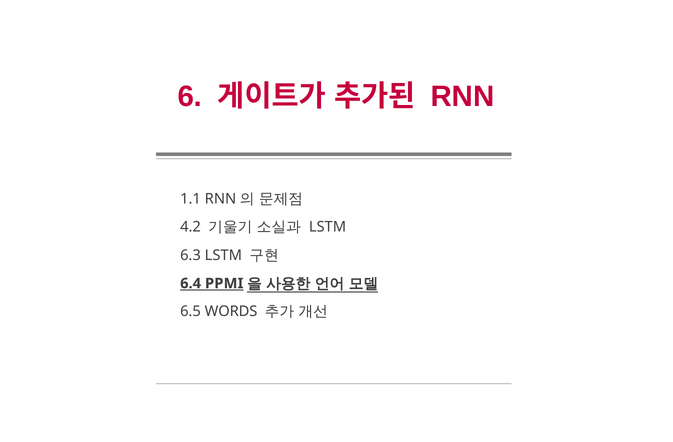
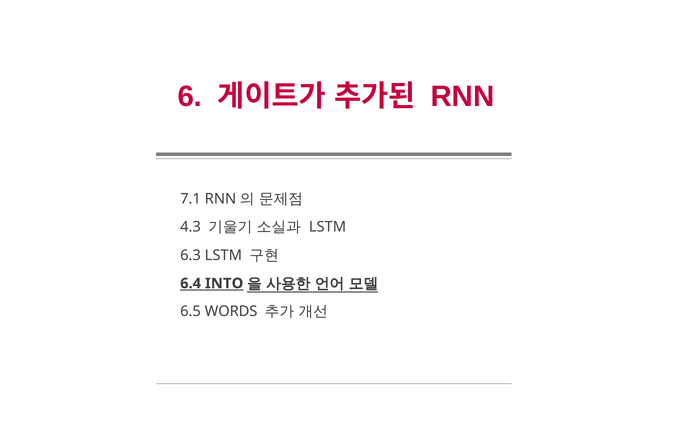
1.1: 1.1 -> 7.1 (191, 199)
4.2: 4.2 -> 4.3 (191, 227)
PPMI: PPMI -> INTO (224, 283)
